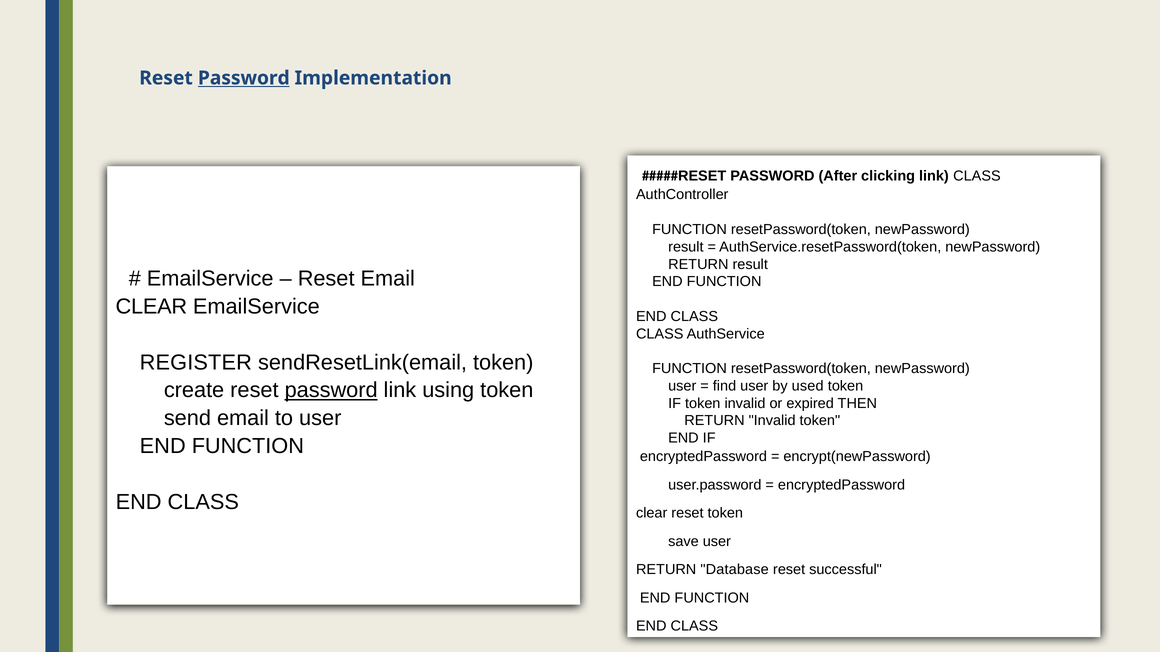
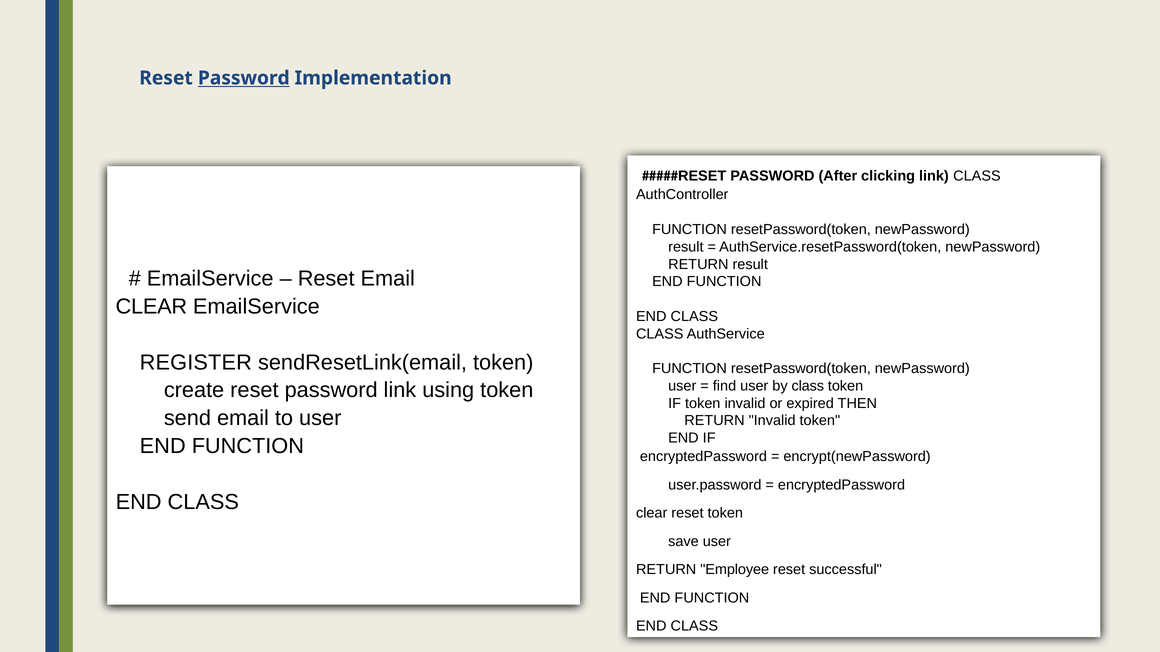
by used: used -> class (808, 386)
password underline: present -> none (331, 391)
Database: Database -> Employee (735, 570)
